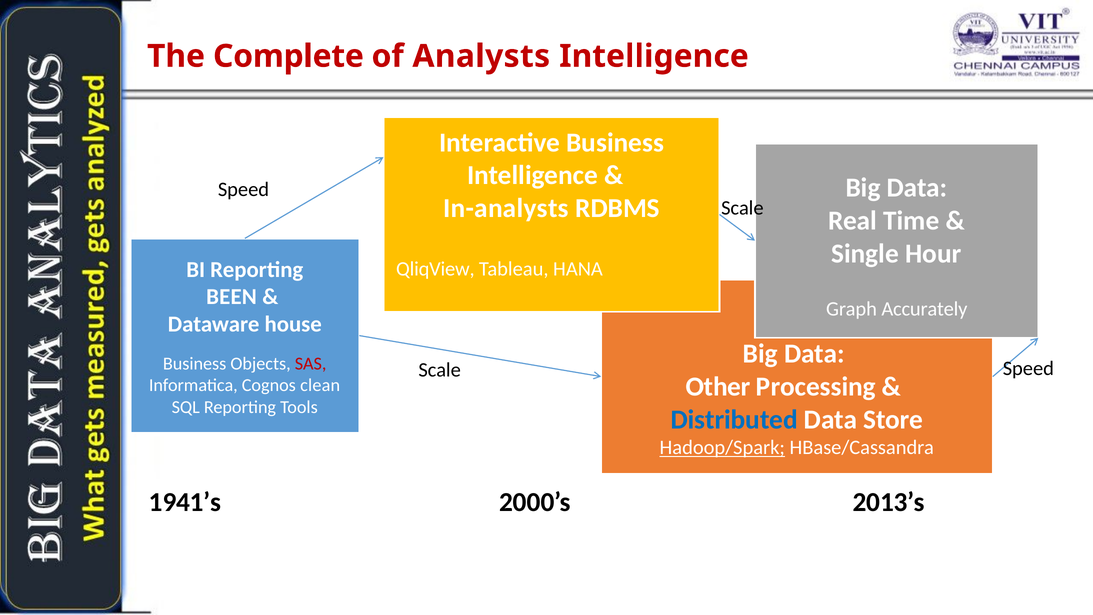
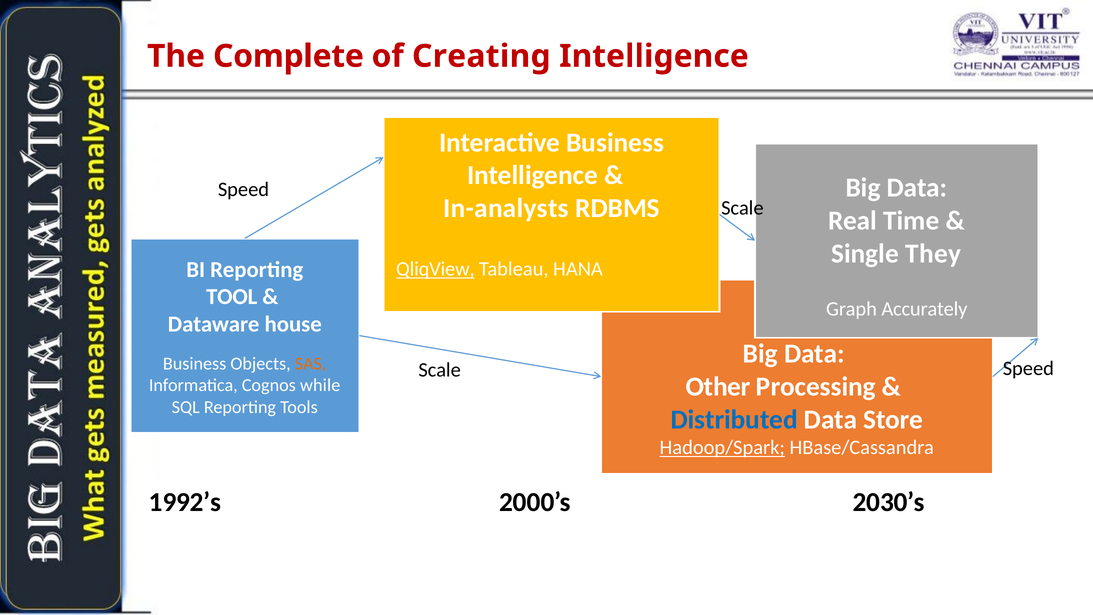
Analysts: Analysts -> Creating (481, 56)
Hour: Hour -> They (933, 253)
QliqView underline: none -> present (435, 269)
BEEN: BEEN -> TOOL (232, 297)
SAS colour: red -> orange (311, 363)
clean: clean -> while (320, 385)
1941’s: 1941’s -> 1992’s (185, 502)
2013’s: 2013’s -> 2030’s (889, 502)
